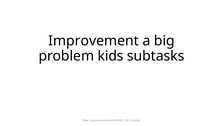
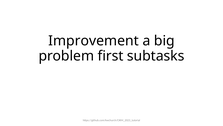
kids: kids -> first (111, 56)
